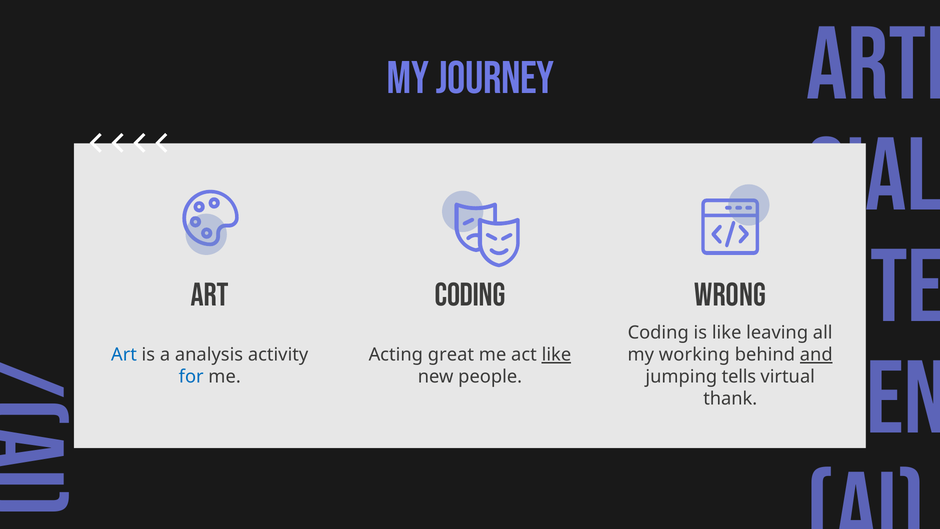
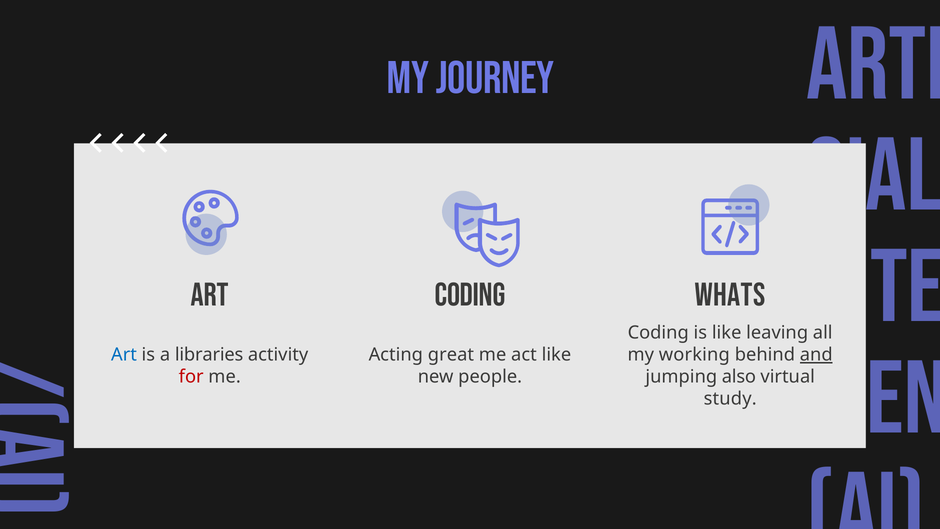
wrong: wrong -> whats (730, 295)
analysis: analysis -> libraries (209, 355)
like underline: present -> none (556, 355)
for colour: blue -> red (191, 377)
tells: tells -> also (739, 377)
thank: thank -> study (730, 399)
